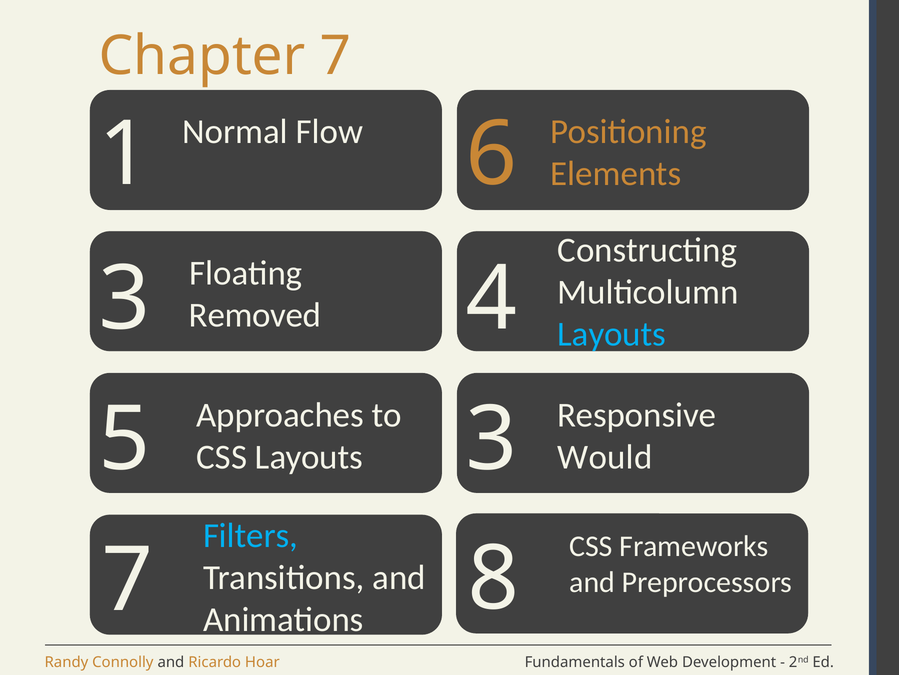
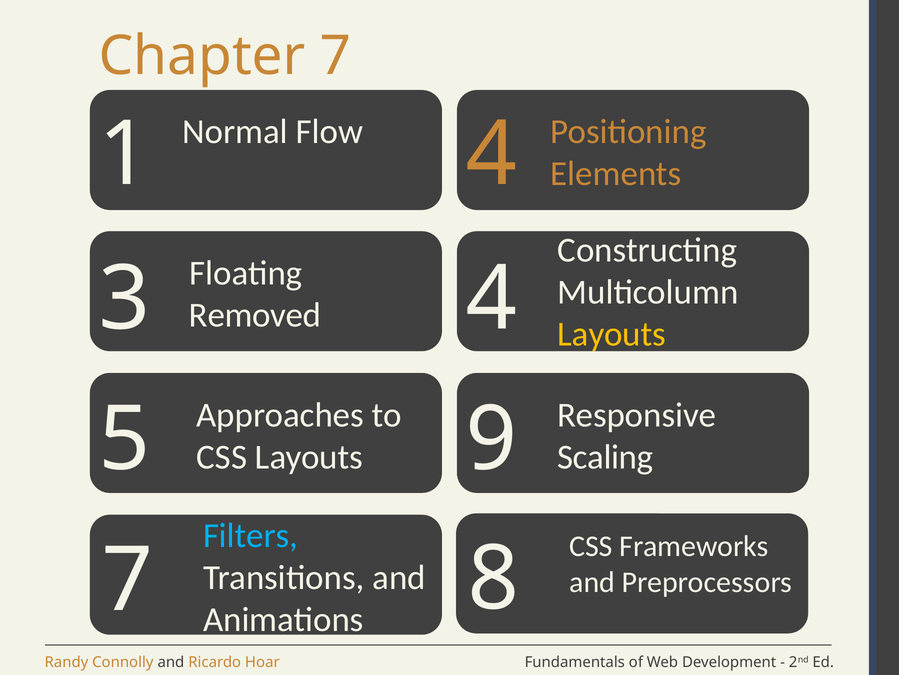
1 6: 6 -> 4 (492, 155)
Layouts colour: light blue -> yellow (612, 334)
5 3: 3 -> 9 (492, 439)
Would: Would -> Scaling (605, 456)
